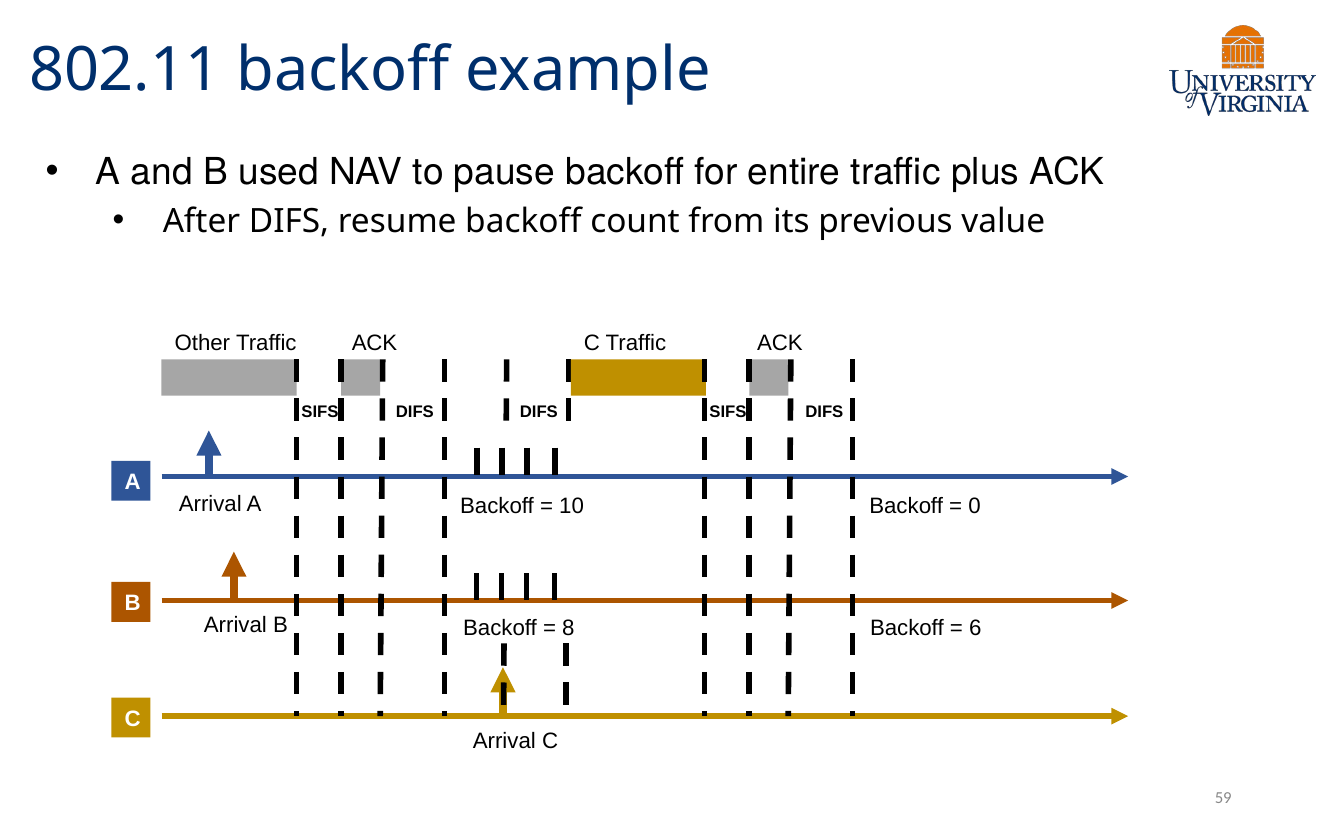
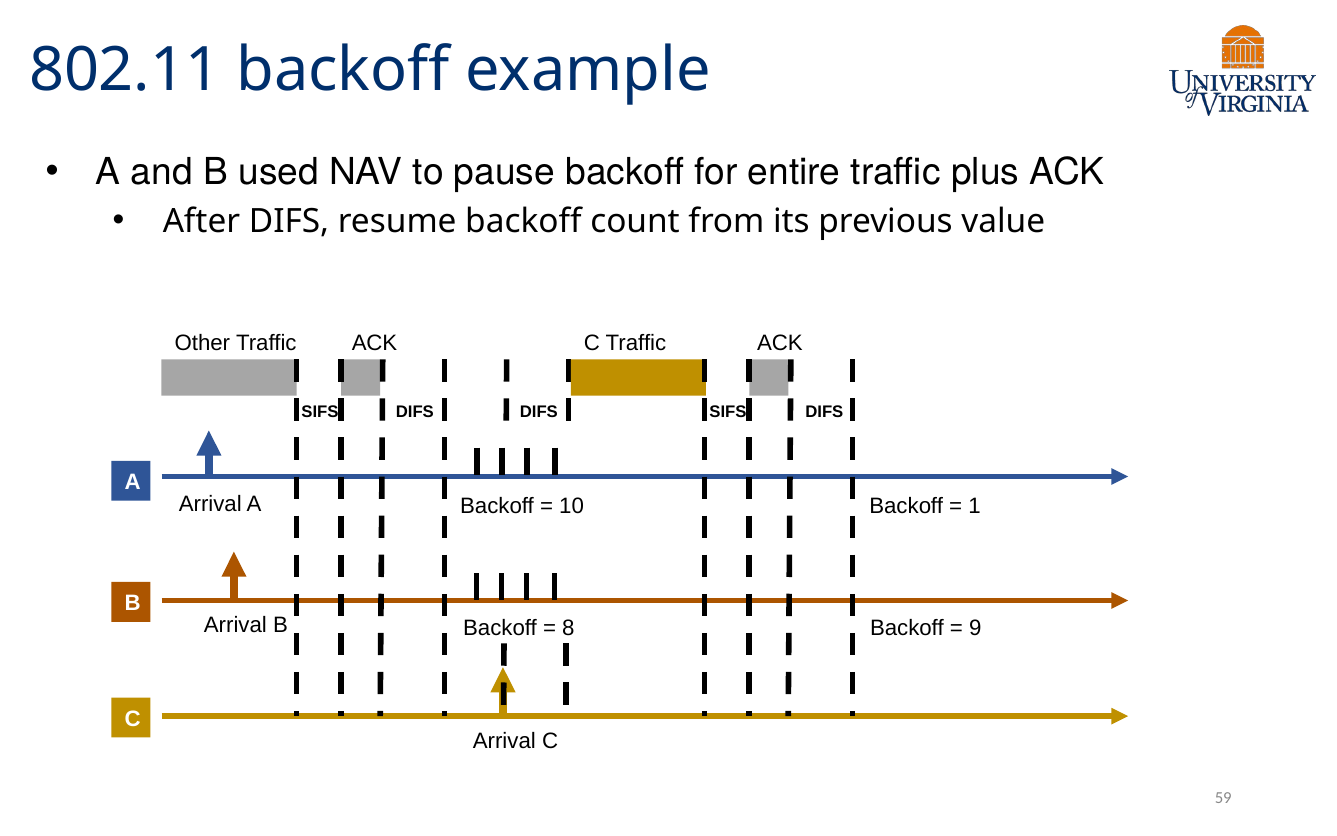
0: 0 -> 1 (975, 506)
6: 6 -> 9 (975, 628)
